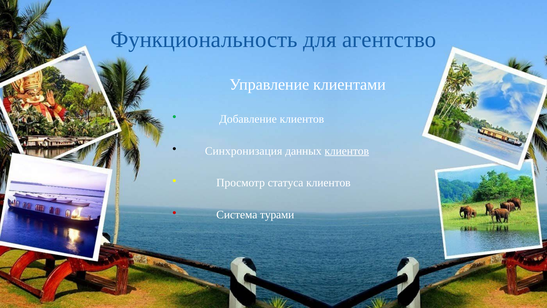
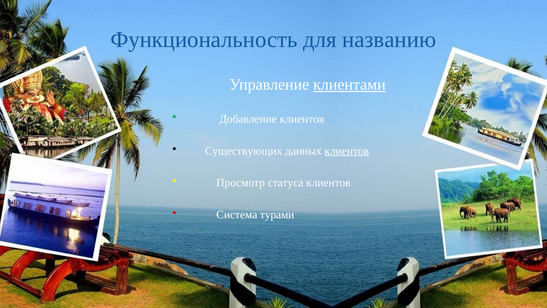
агентство: агентство -> названию (389, 40)
клиентами underline: none -> present (349, 85)
Синхронизация: Синхронизация -> Существующих (244, 151)
